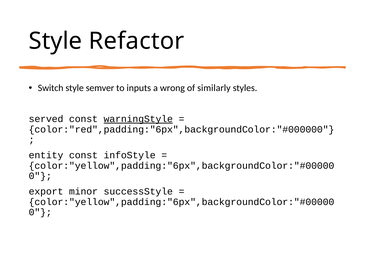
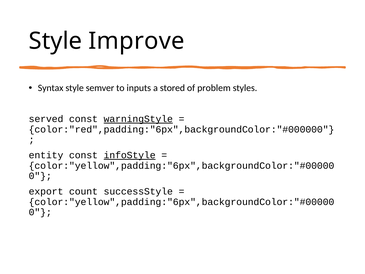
Refactor: Refactor -> Improve (136, 41)
Switch: Switch -> Syntax (51, 88)
wrong: wrong -> stored (172, 88)
similarly: similarly -> problem (214, 88)
infoStyle underline: none -> present (130, 155)
minor: minor -> count (83, 191)
